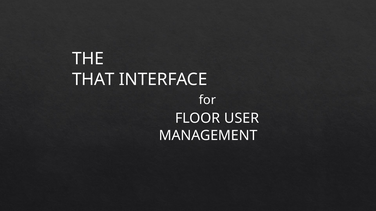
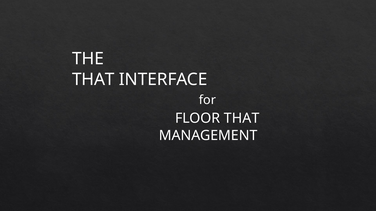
FLOOR USER: USER -> THAT (242, 119)
